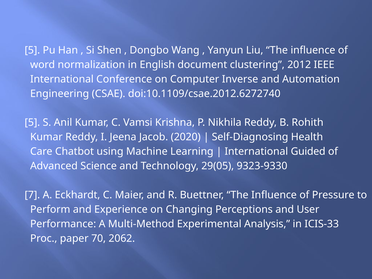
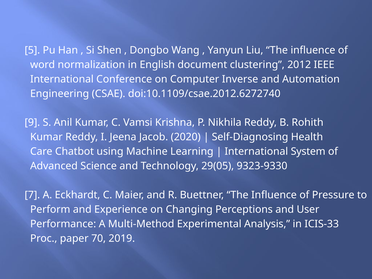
5: 5 -> 9 (32, 123)
Guided: Guided -> System (308, 152)
2062: 2062 -> 2019 (122, 238)
